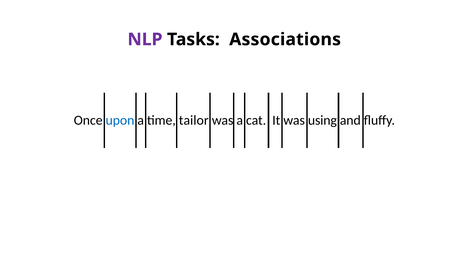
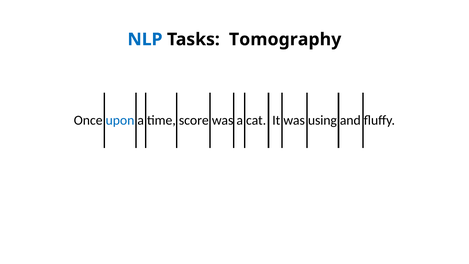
NLP colour: purple -> blue (145, 39)
Associations: Associations -> Tomography (285, 39)
tailor: tailor -> score (194, 120)
